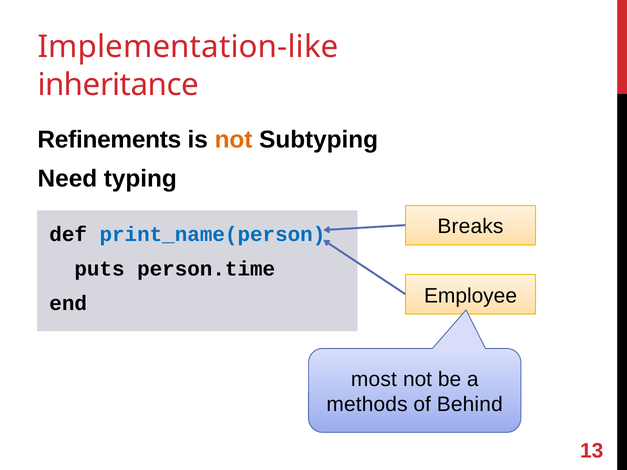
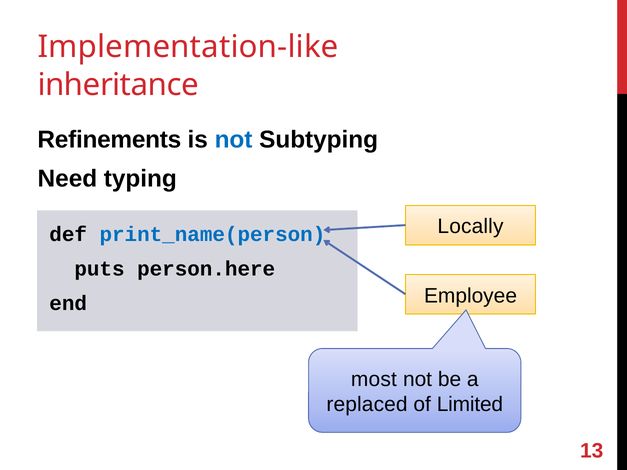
not colour: orange -> blue (234, 140)
Breaks: Breaks -> Locally (470, 227)
person.time: person.time -> person.here (206, 269)
methods: methods -> replaced (367, 405)
Behind: Behind -> Limited (470, 405)
